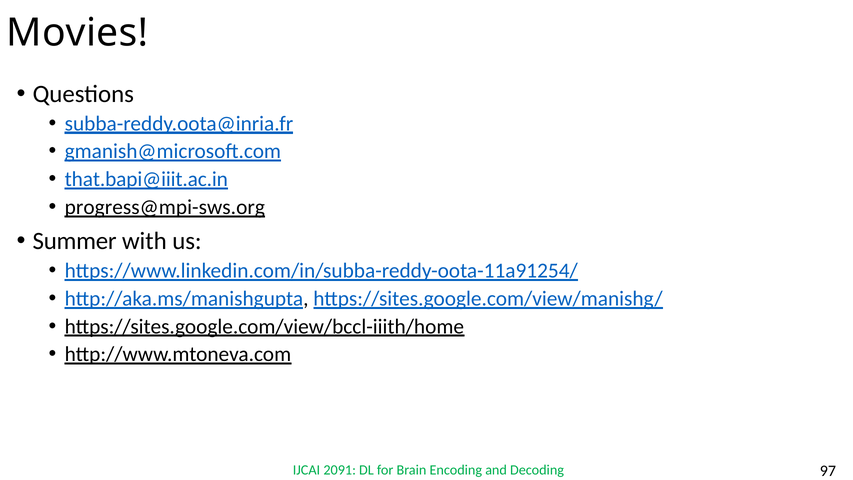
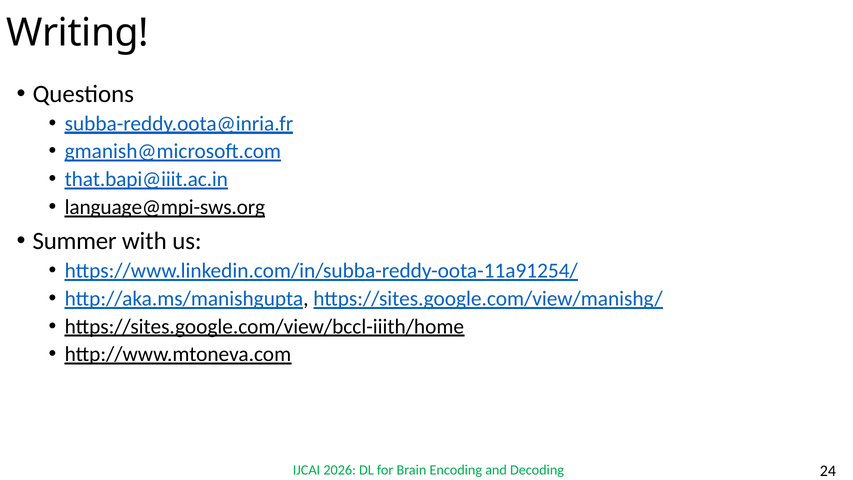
Movies: Movies -> Writing (78, 33)
progress@mpi-sws.org: progress@mpi-sws.org -> language@mpi-sws.org (165, 207)
2091: 2091 -> 2026 (340, 470)
97: 97 -> 24 (828, 471)
